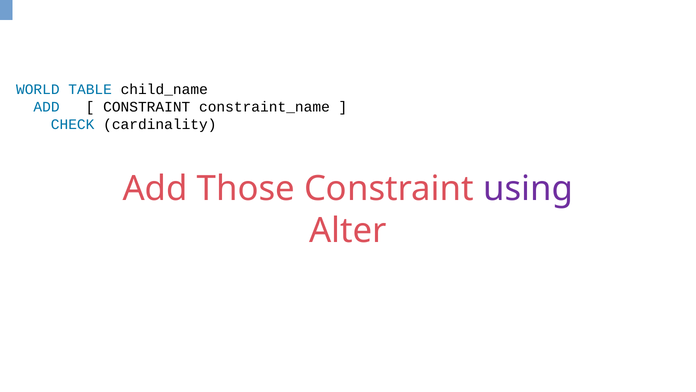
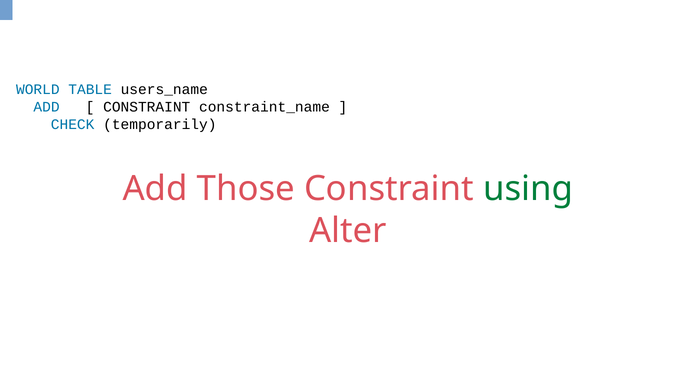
child_name: child_name -> users_name (164, 90)
cardinality: cardinality -> temporarily (160, 124)
using colour: purple -> green (528, 189)
